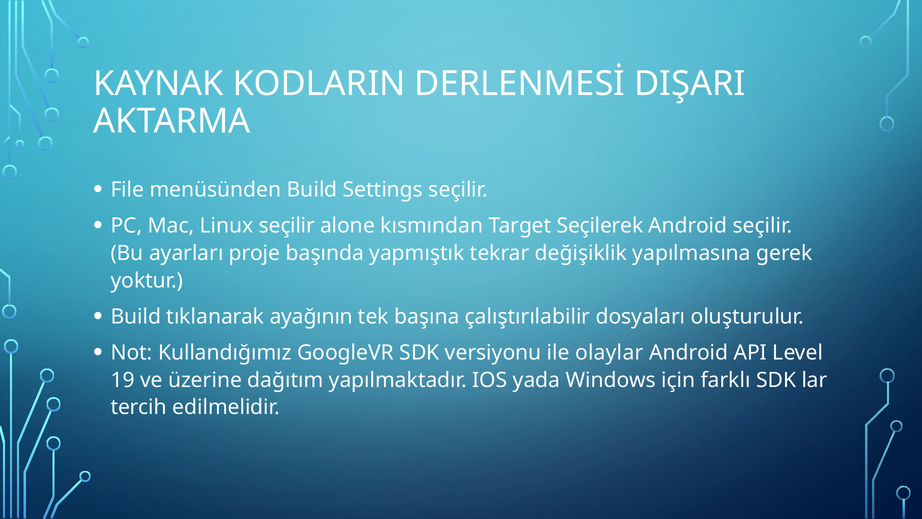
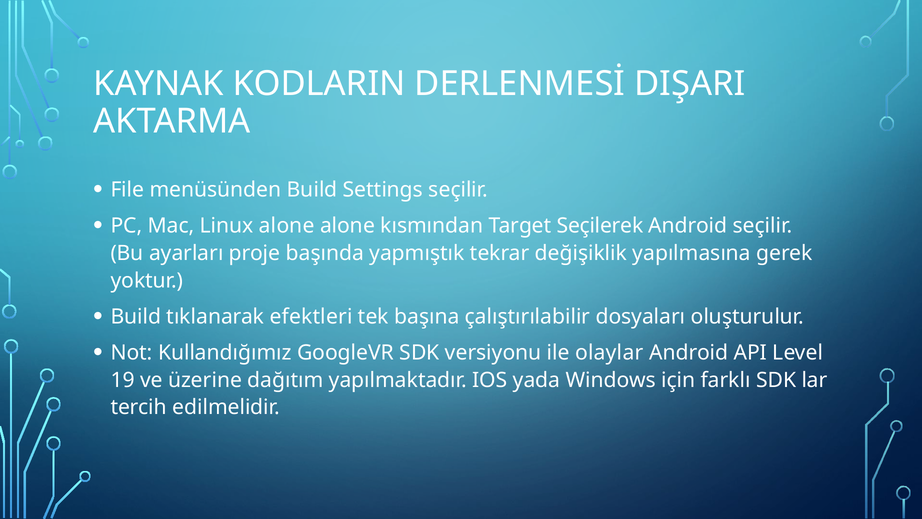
Linux seçilir: seçilir -> alone (287, 226)
ayağının: ayağının -> efektleri (311, 316)
